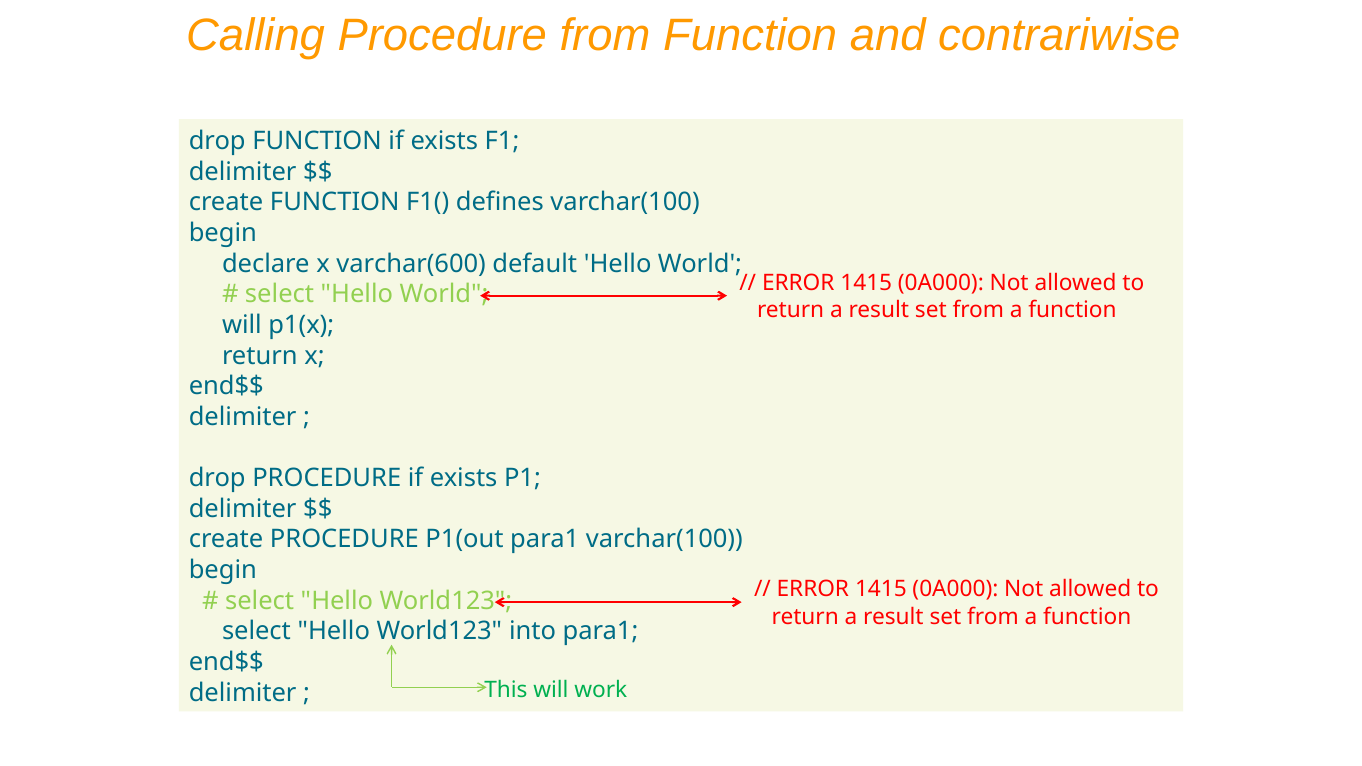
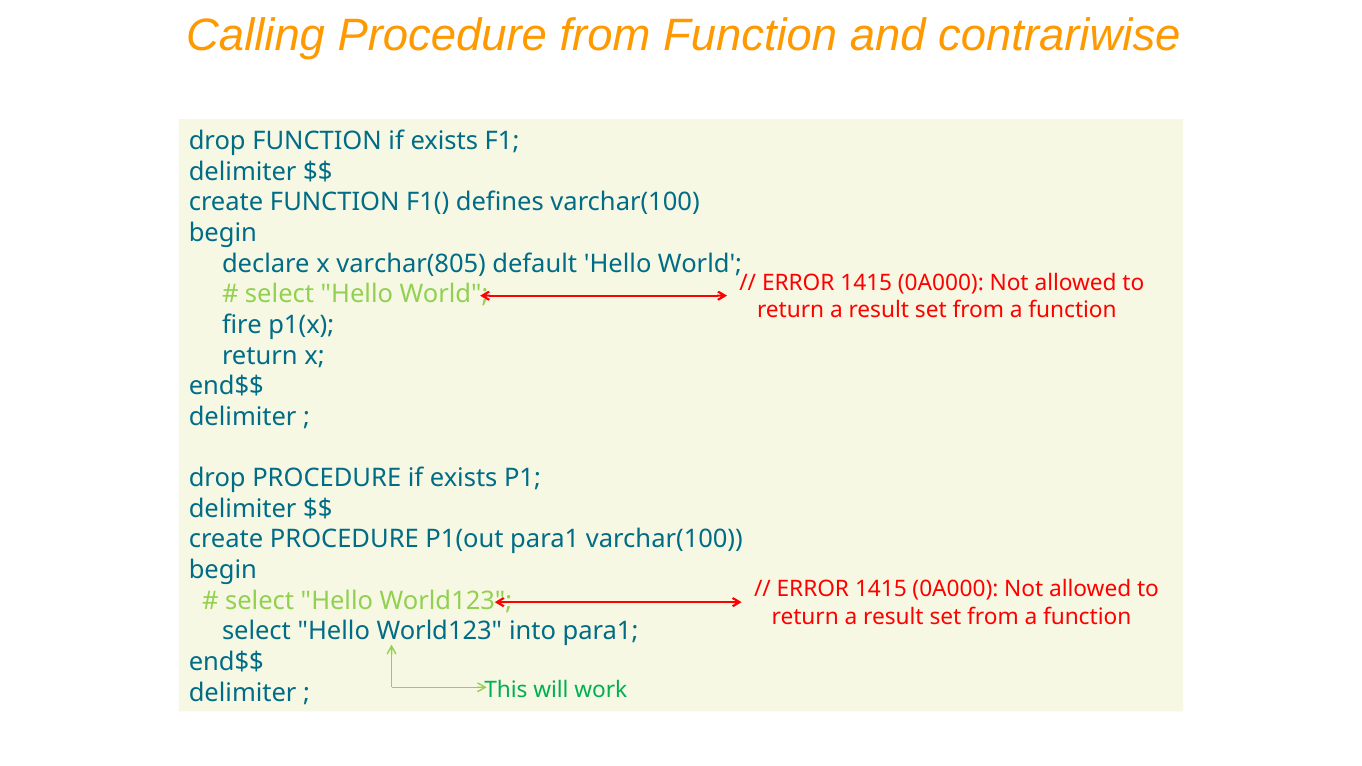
varchar(600: varchar(600 -> varchar(805 (411, 264)
will: will -> fire (242, 325)
